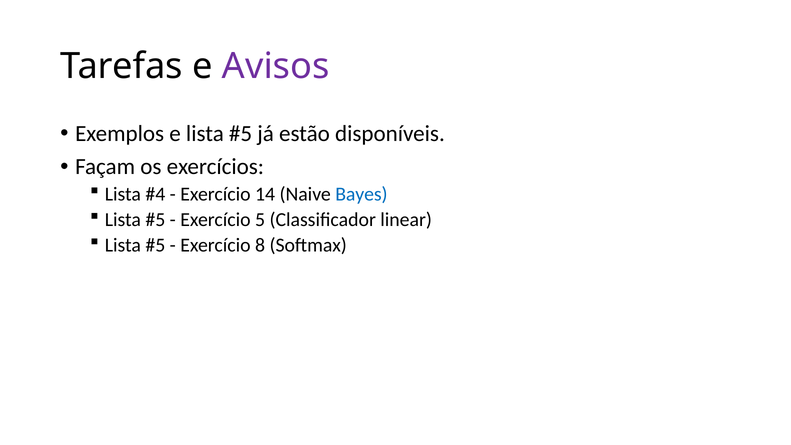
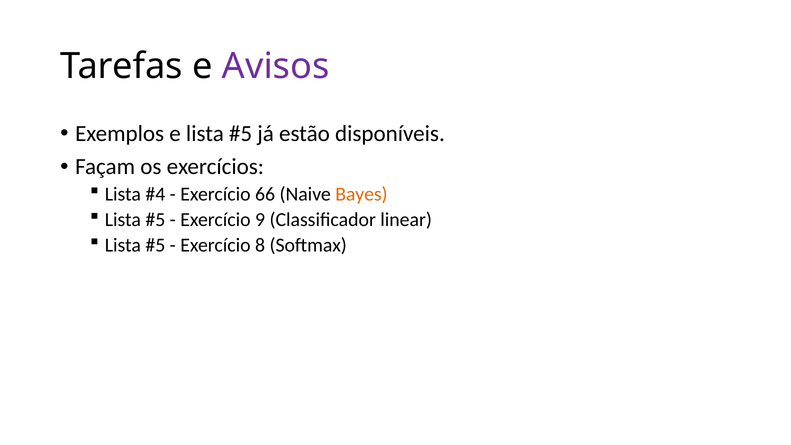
14: 14 -> 66 (265, 194)
Bayes colour: blue -> orange (361, 194)
5: 5 -> 9 (260, 220)
